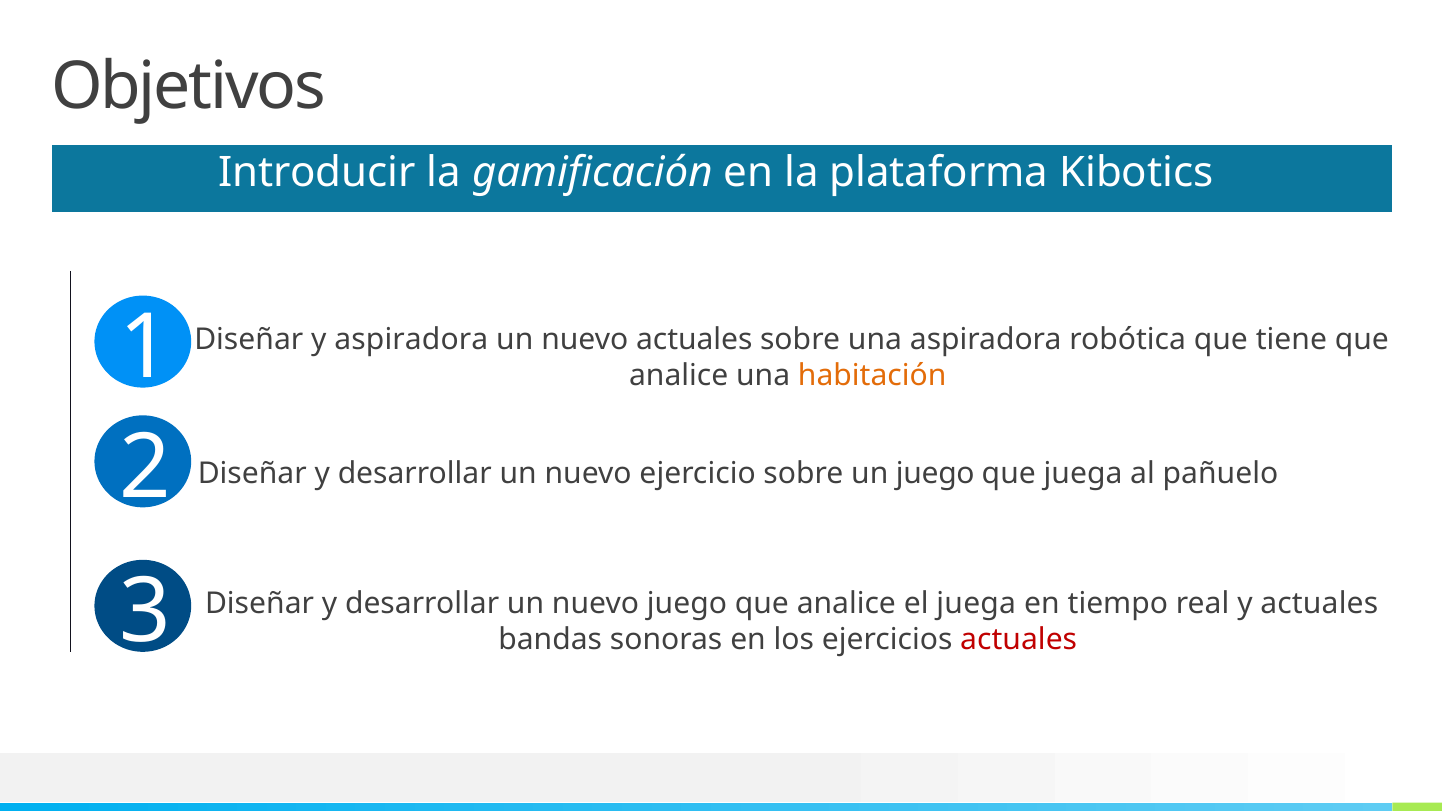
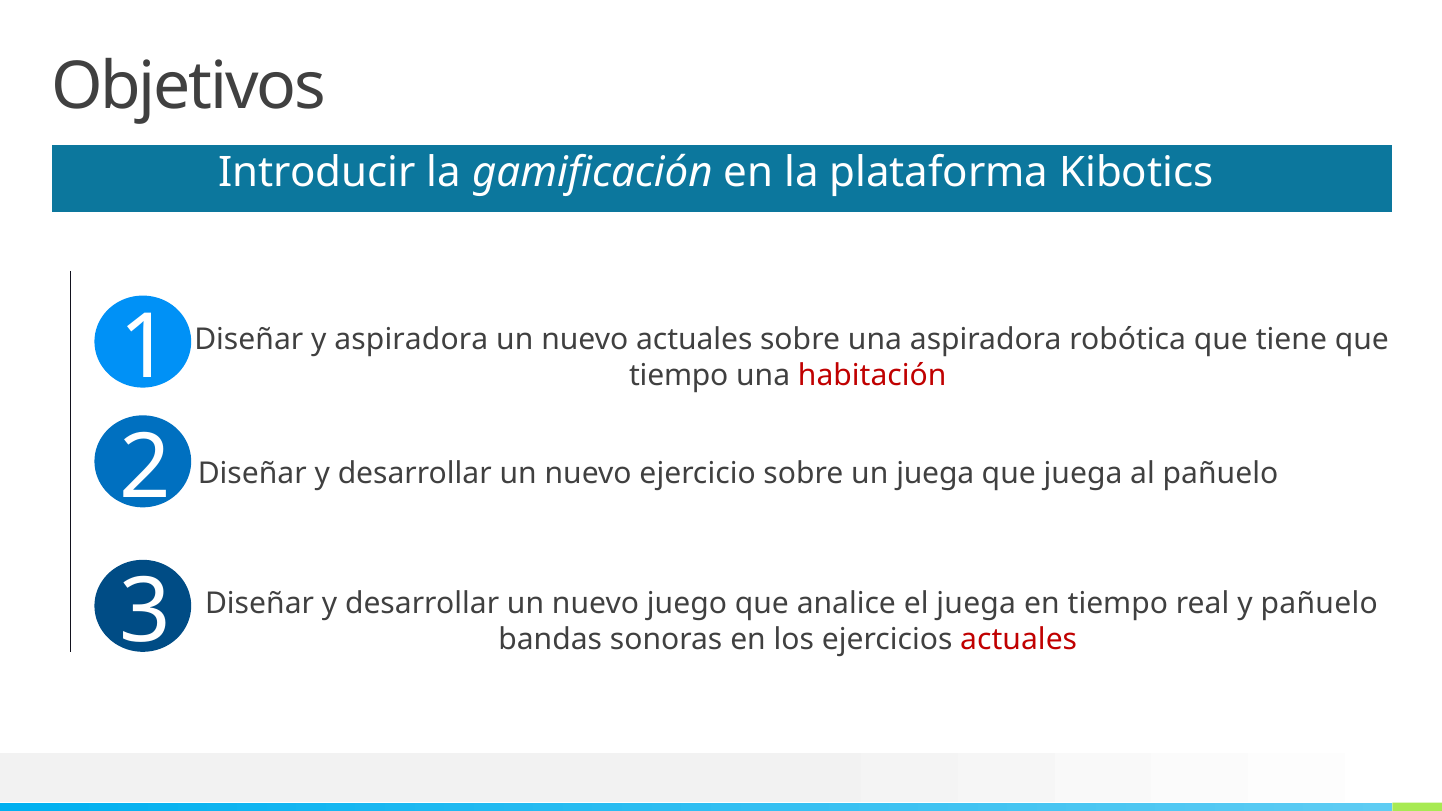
analice: analice -> tiempo (679, 376)
habitación colour: orange -> red (872, 376)
un juego: juego -> juega (935, 474)
y actuales: actuales -> pañuelo (1319, 603)
